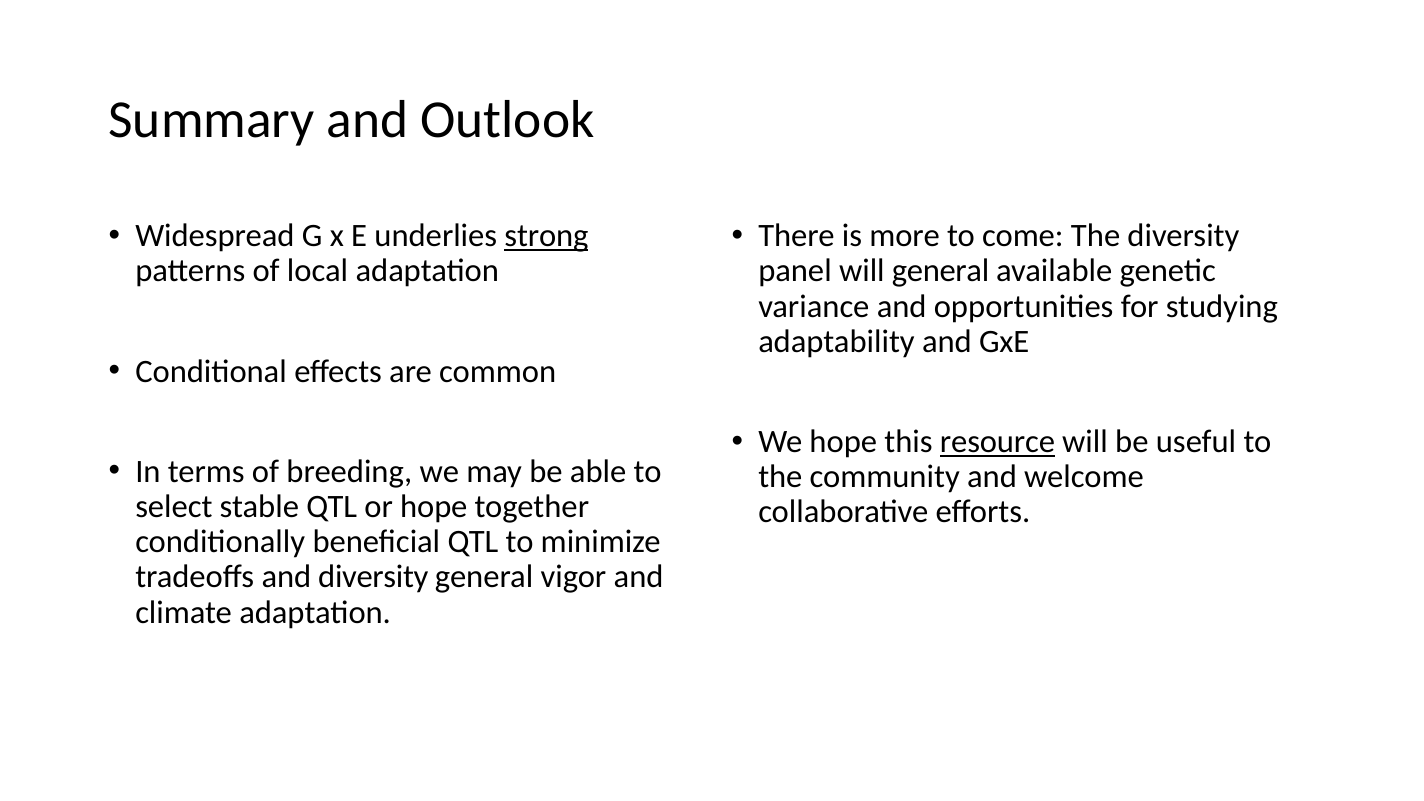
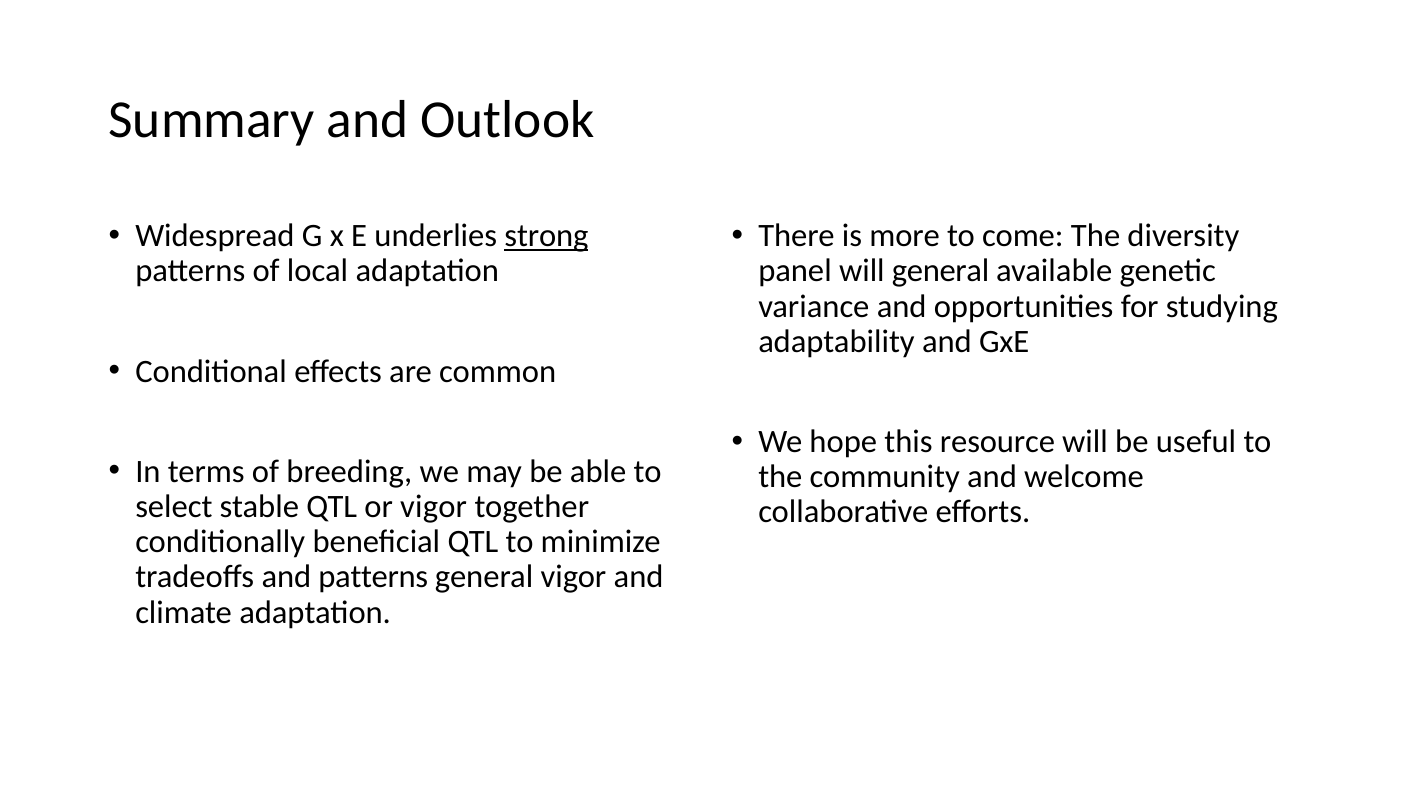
resource underline: present -> none (998, 442)
or hope: hope -> vigor (434, 507)
and diversity: diversity -> patterns (373, 577)
